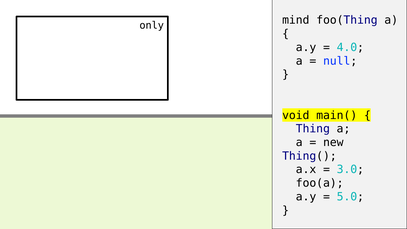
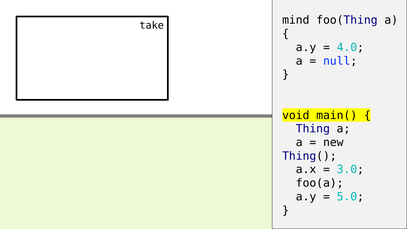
only: only -> take (152, 25)
